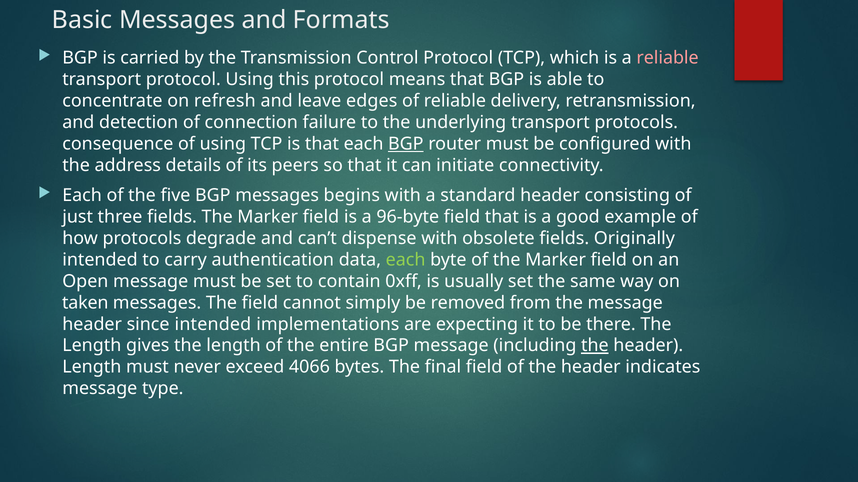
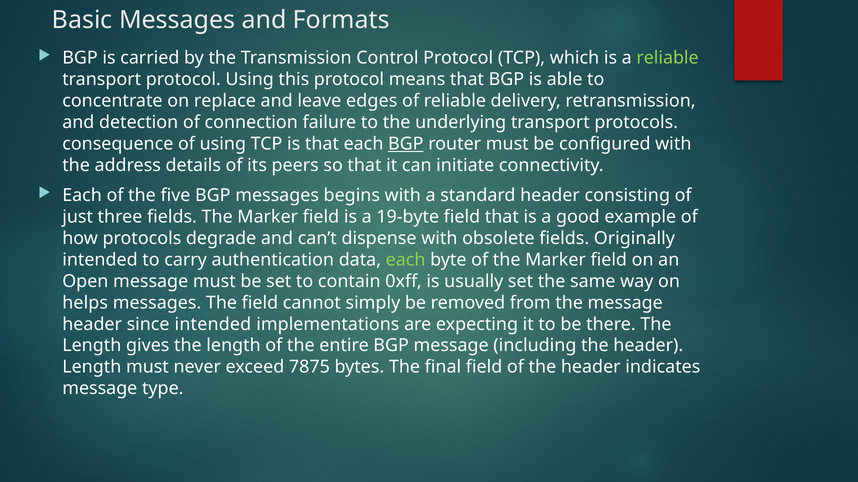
reliable colour: pink -> light green (668, 58)
refresh: refresh -> replace (225, 101)
96-byte: 96-byte -> 19-byte (408, 217)
taken: taken -> helps (85, 303)
the underline: present -> none (595, 346)
4066: 4066 -> 7875 (309, 367)
